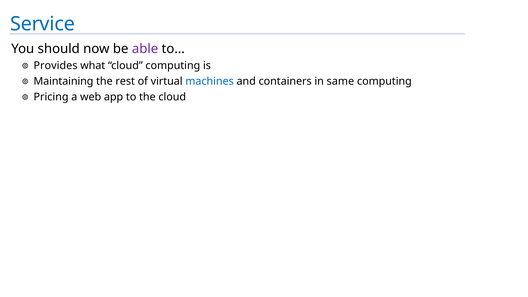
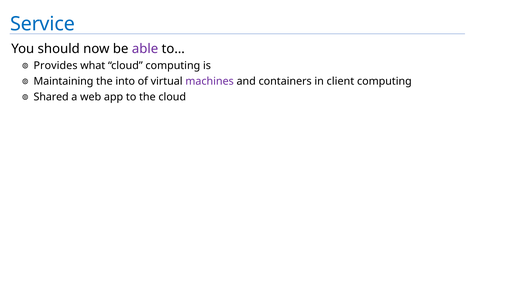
rest: rest -> into (125, 81)
machines colour: blue -> purple (210, 81)
same: same -> client (340, 81)
Pricing: Pricing -> Shared (51, 97)
